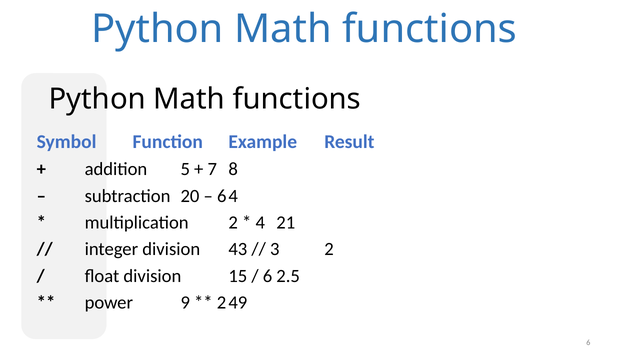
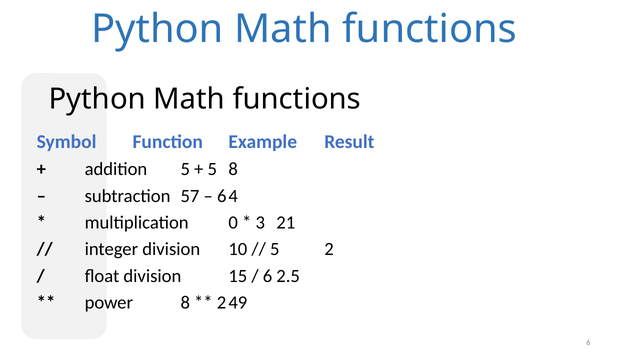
7: 7 -> 5 (212, 169)
20: 20 -> 57 (190, 196)
multiplication 2: 2 -> 0 (233, 223)
4: 4 -> 3 (260, 223)
43: 43 -> 10 (238, 250)
3: 3 -> 5 (275, 250)
power 9: 9 -> 8 (185, 303)
